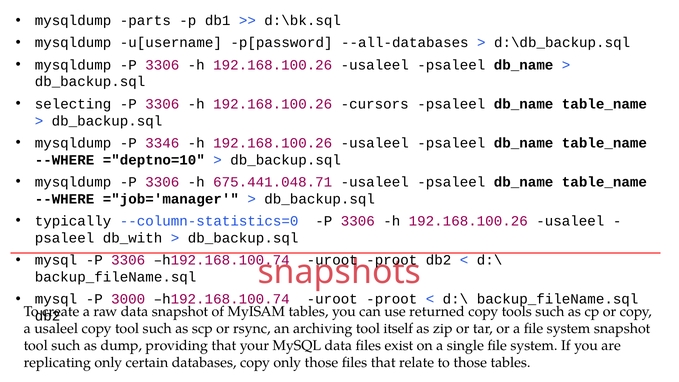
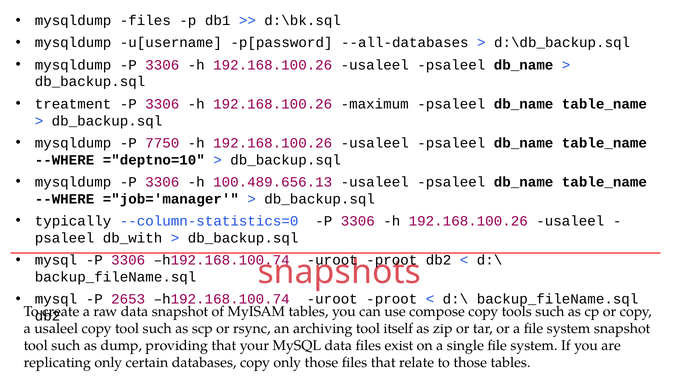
mysqldump parts: parts -> files (145, 21)
selecting: selecting -> treatment (73, 104)
cursors: cursors -> maximum (375, 104)
3346: 3346 -> 7750 (162, 143)
675.441.048.71: 675.441.048.71 -> 100.489.656.13 (273, 182)
3000: 3000 -> 2653 (128, 299)
returned: returned -> compose (437, 312)
